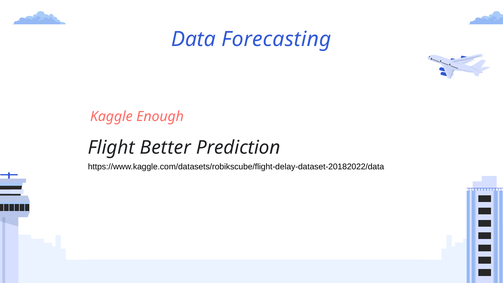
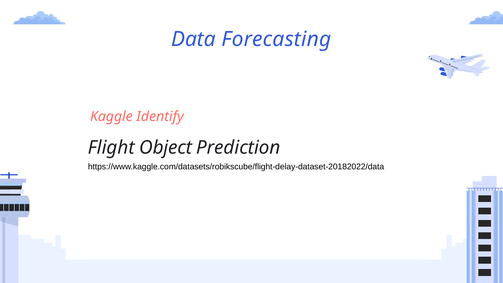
Enough: Enough -> Identify (160, 116)
Better: Better -> Object (166, 148)
